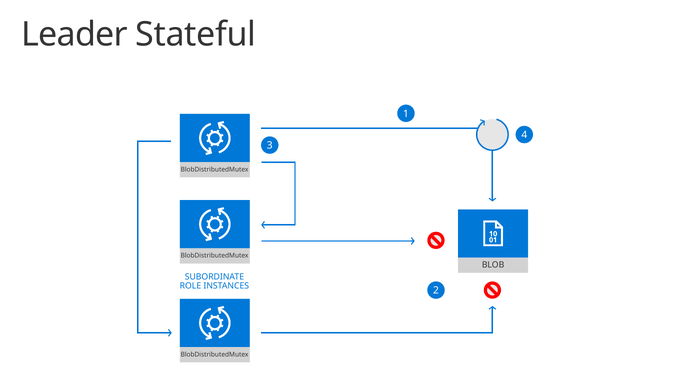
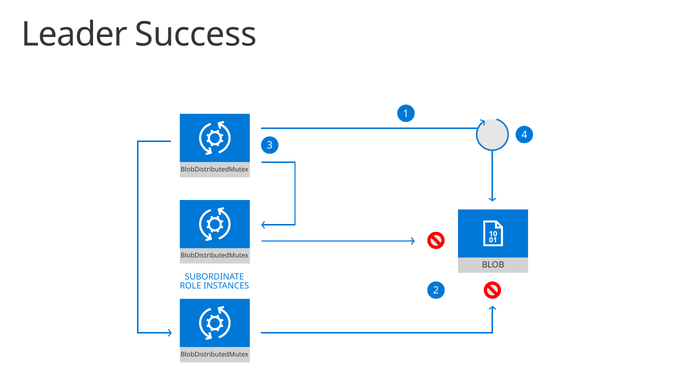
Stateful: Stateful -> Success (196, 35)
